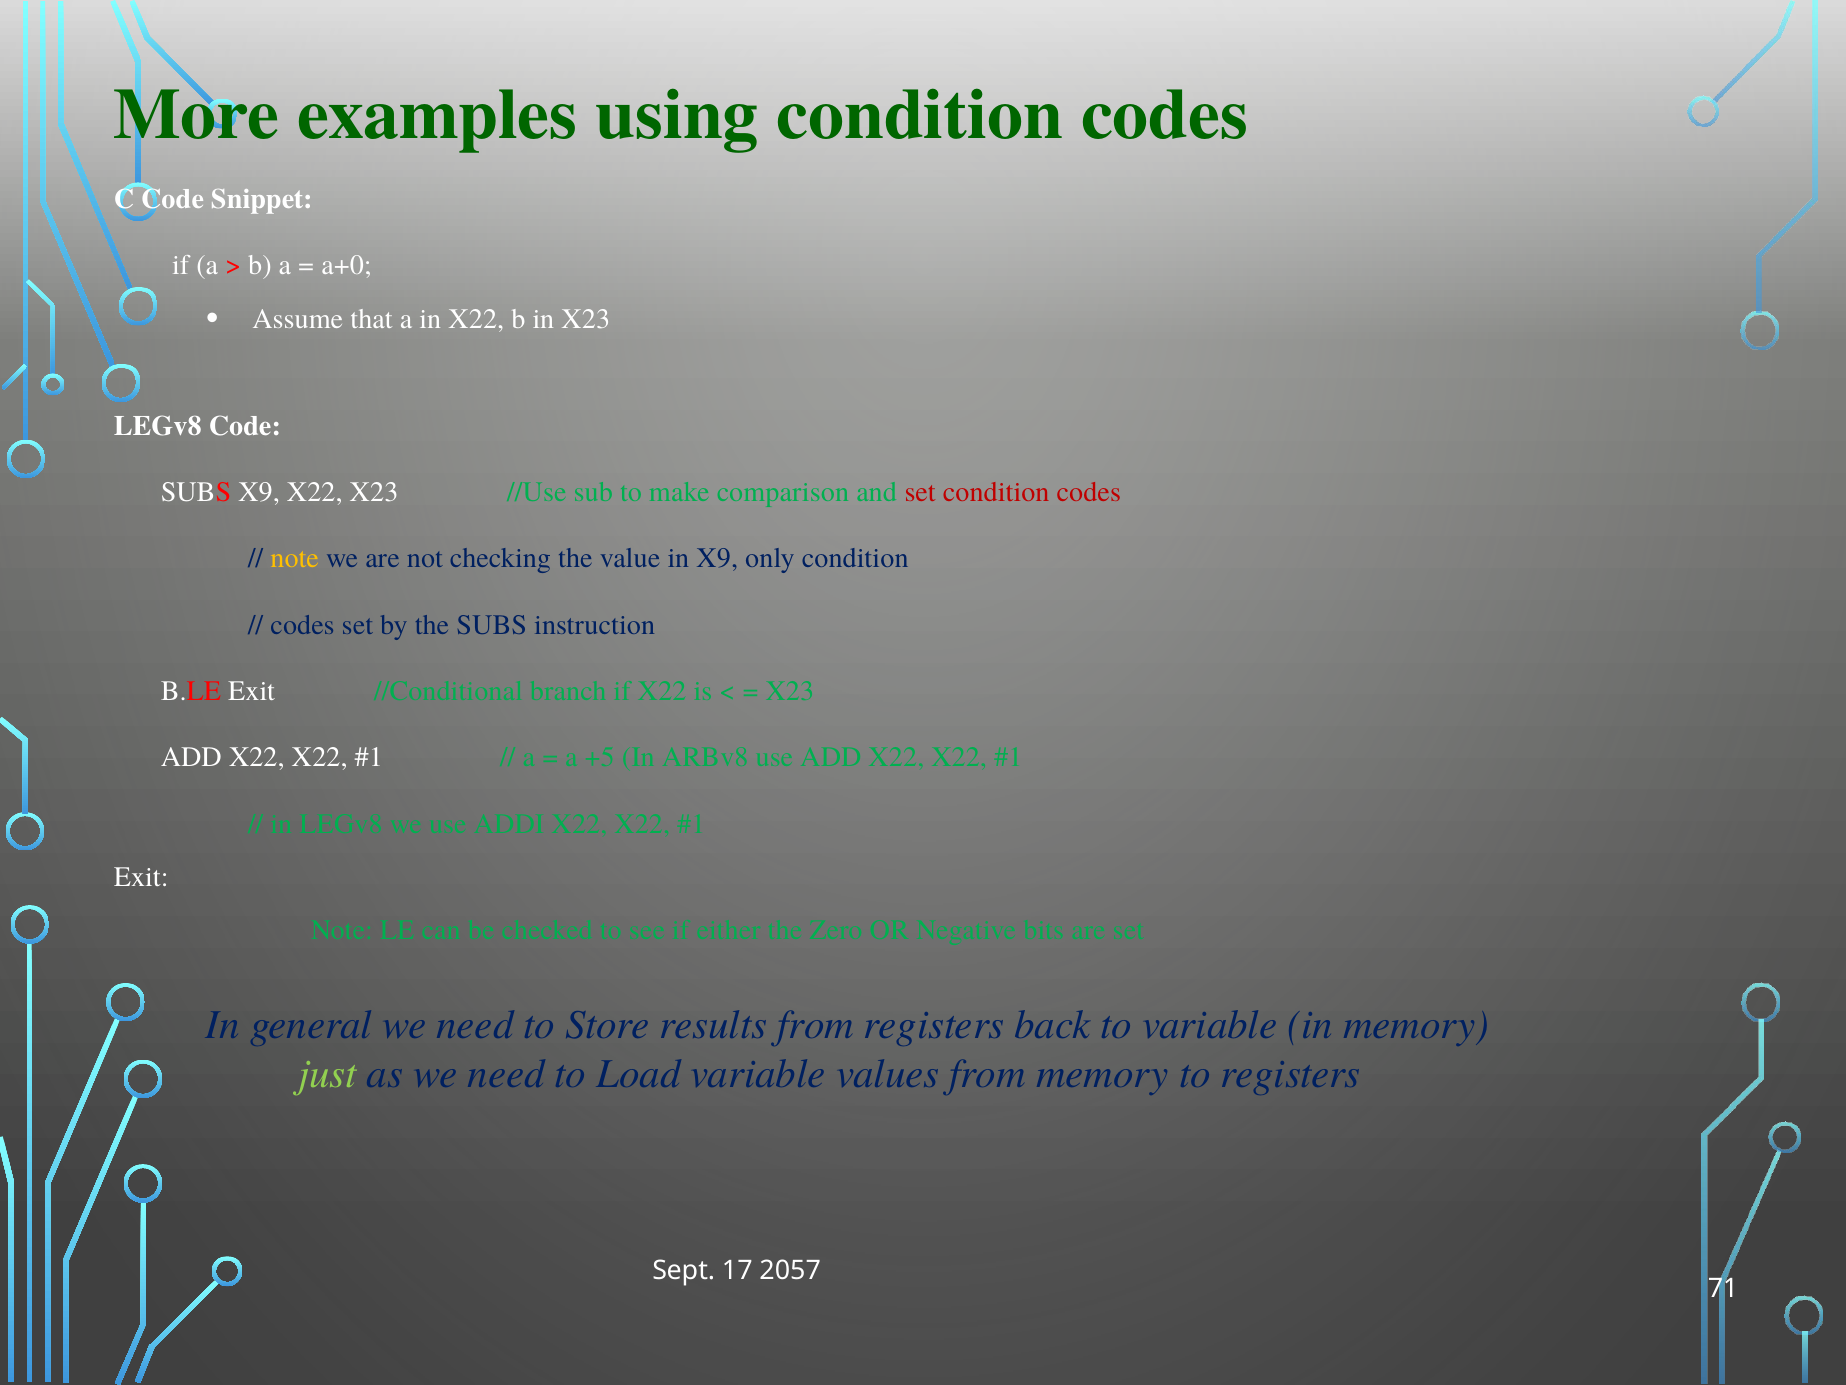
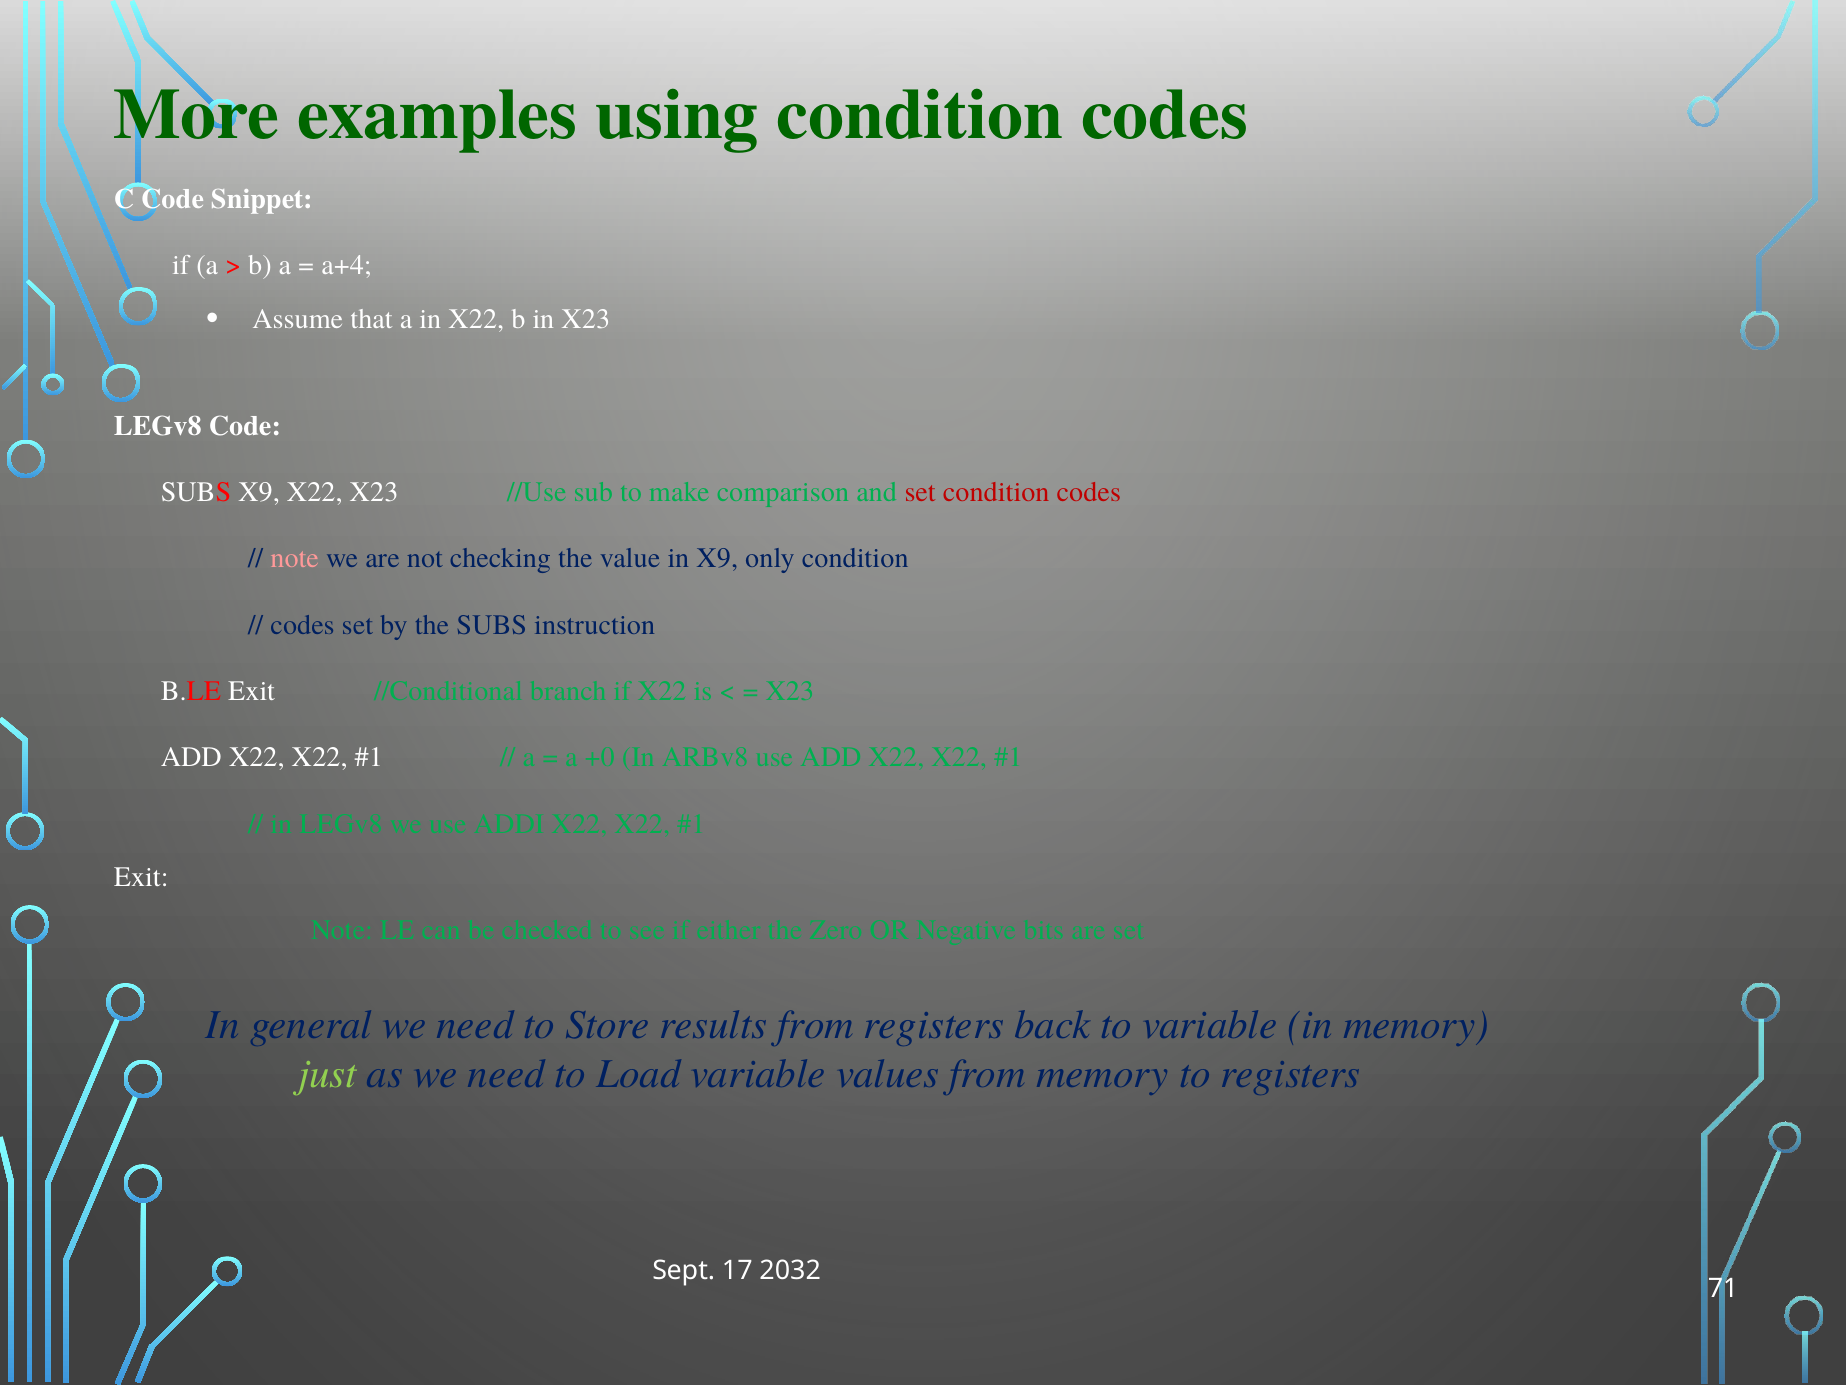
a+0: a+0 -> a+4 (347, 265)
note colour: yellow -> pink (295, 558)
+5: +5 -> +0 (600, 757)
2057: 2057 -> 2032 (790, 1270)
